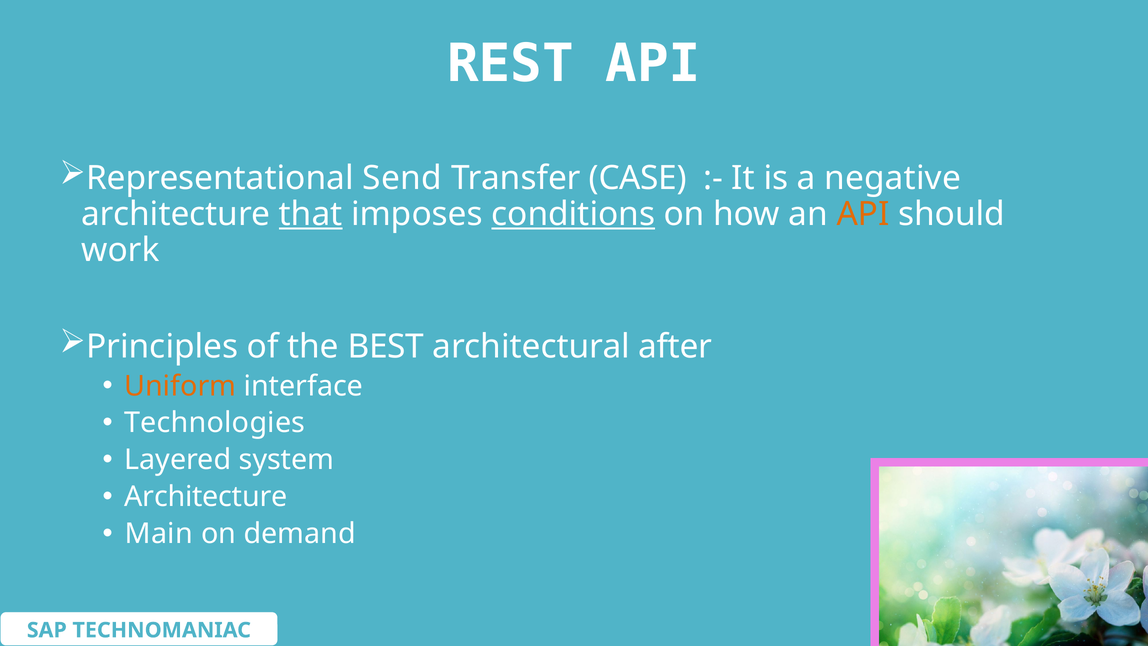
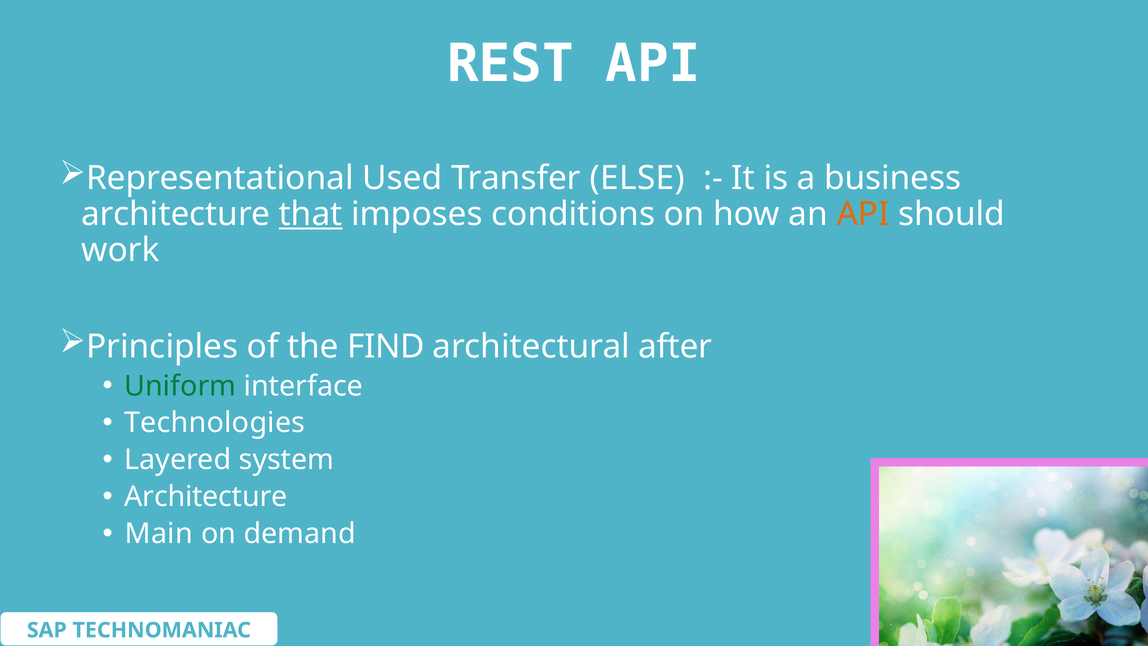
Send: Send -> Used (402, 178)
CASE: CASE -> ELSE (637, 178)
negative: negative -> business (893, 178)
conditions underline: present -> none (573, 214)
BEST: BEST -> FIND (386, 346)
Uniform colour: orange -> green (180, 386)
